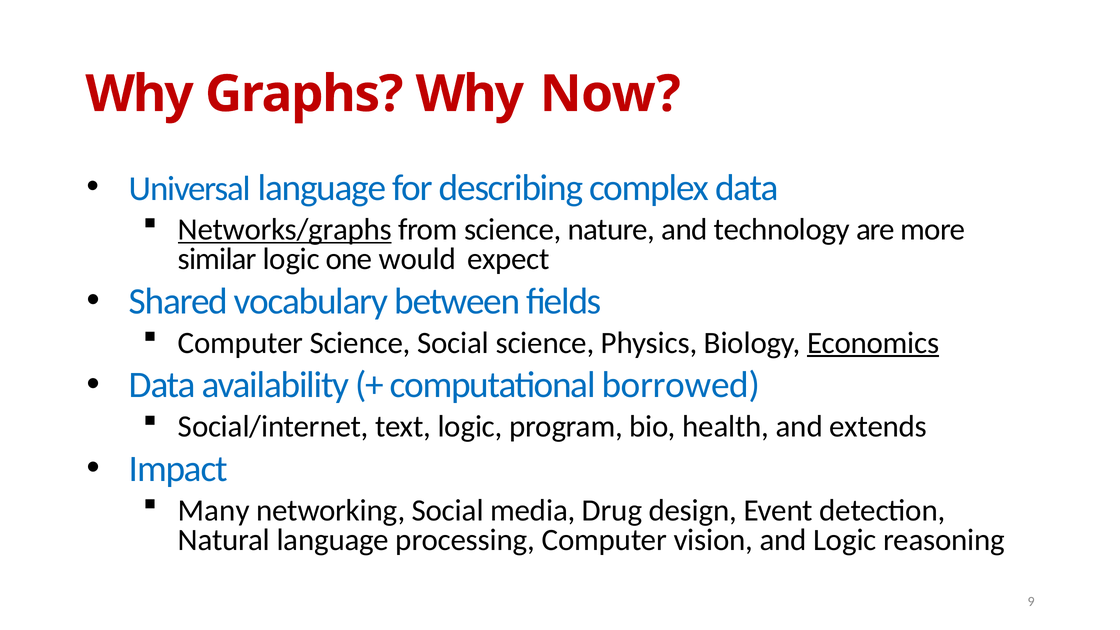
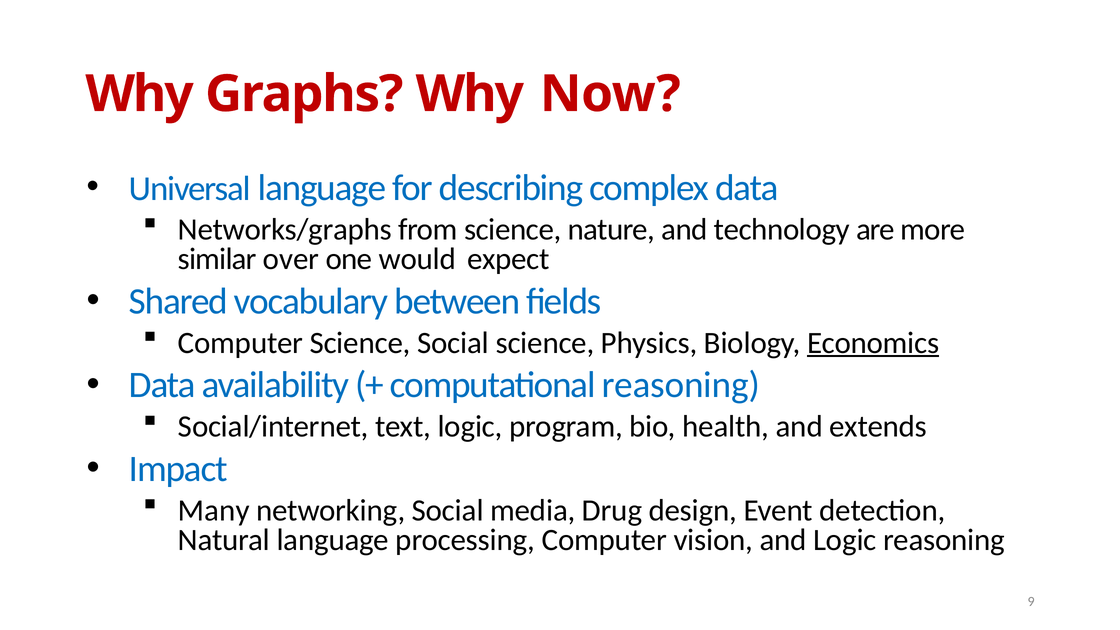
Networks/graphs underline: present -> none (285, 229)
similar logic: logic -> over (291, 259)
computational borrowed: borrowed -> reasoning (681, 385)
